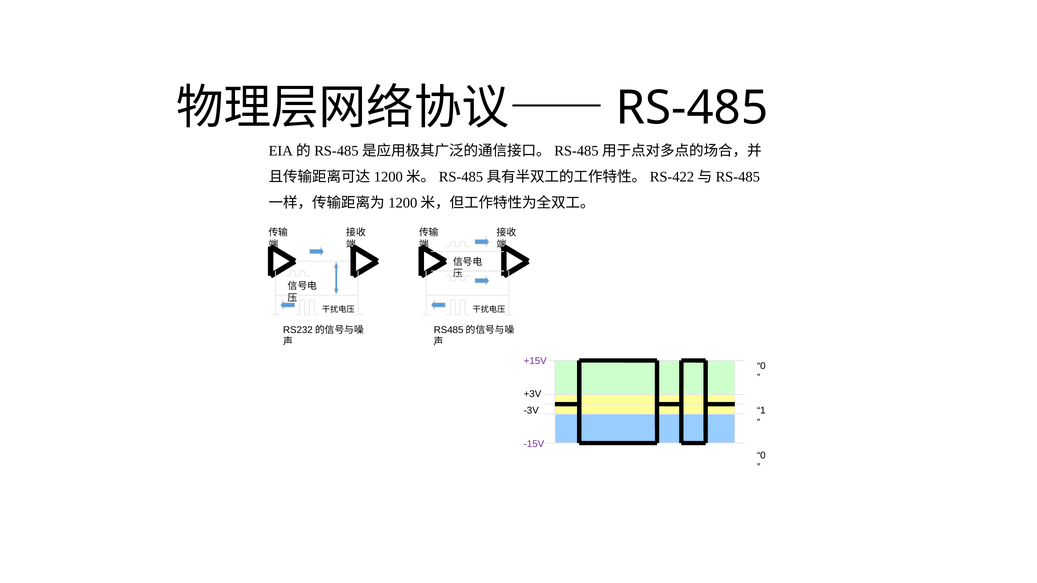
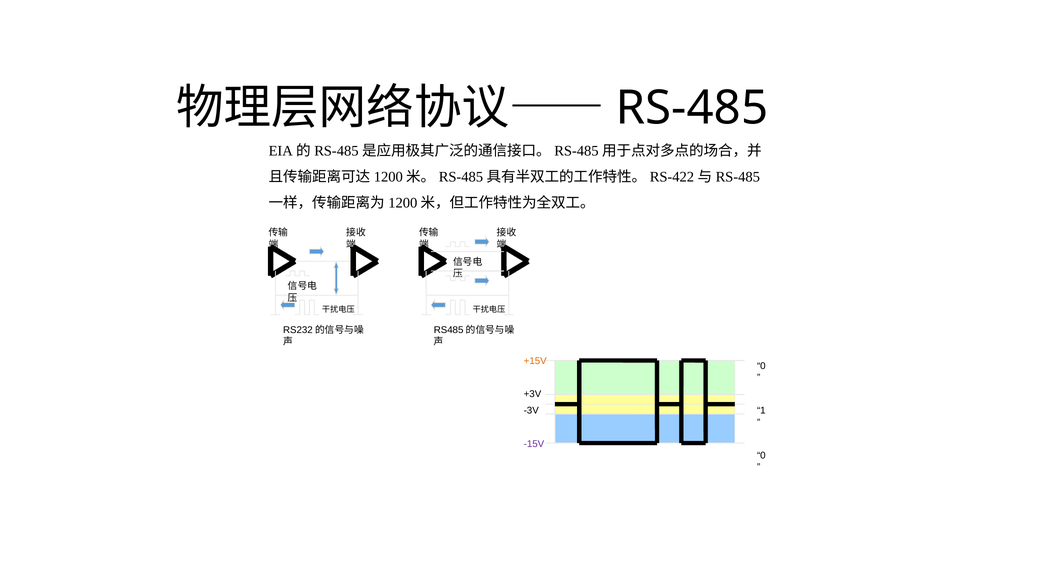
+15V colour: purple -> orange (535, 361)
